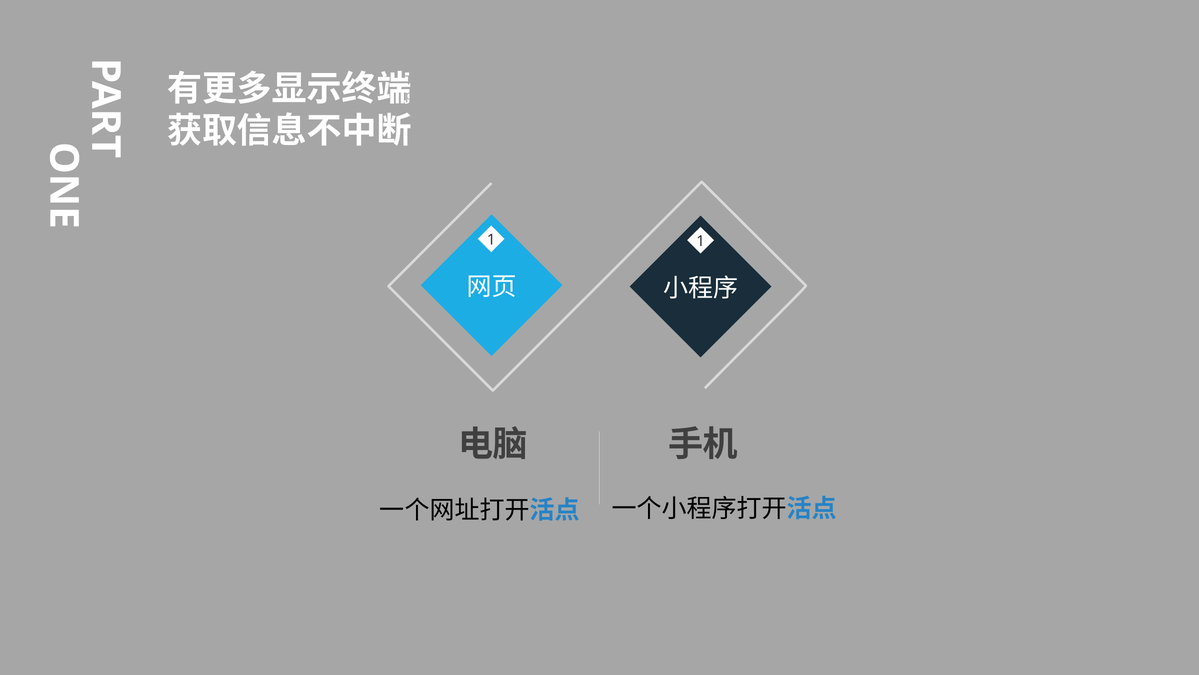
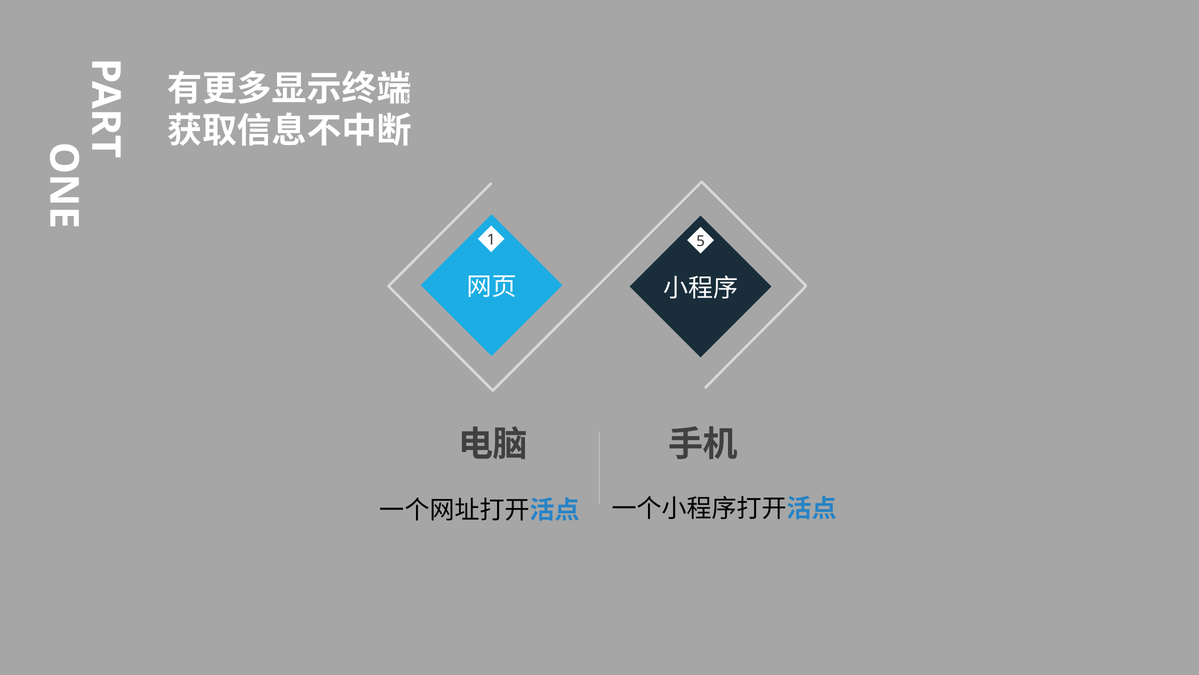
1 1: 1 -> 5 (701, 241)
